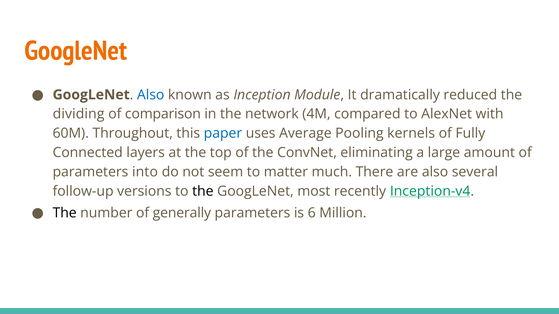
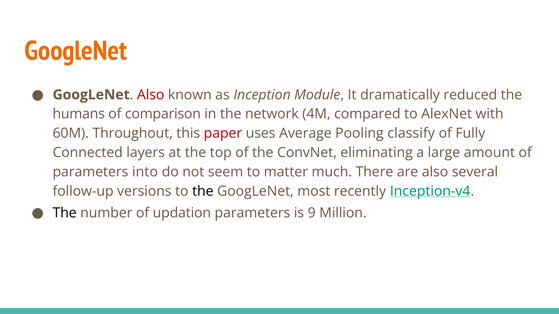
Also colour: blue -> red (151, 95)
dividing: dividing -> humans (79, 114)
paper colour: blue -> red (223, 133)
kernels: kernels -> classify (411, 133)
generally: generally -> updation (182, 213)
6: 6 -> 9 (312, 213)
